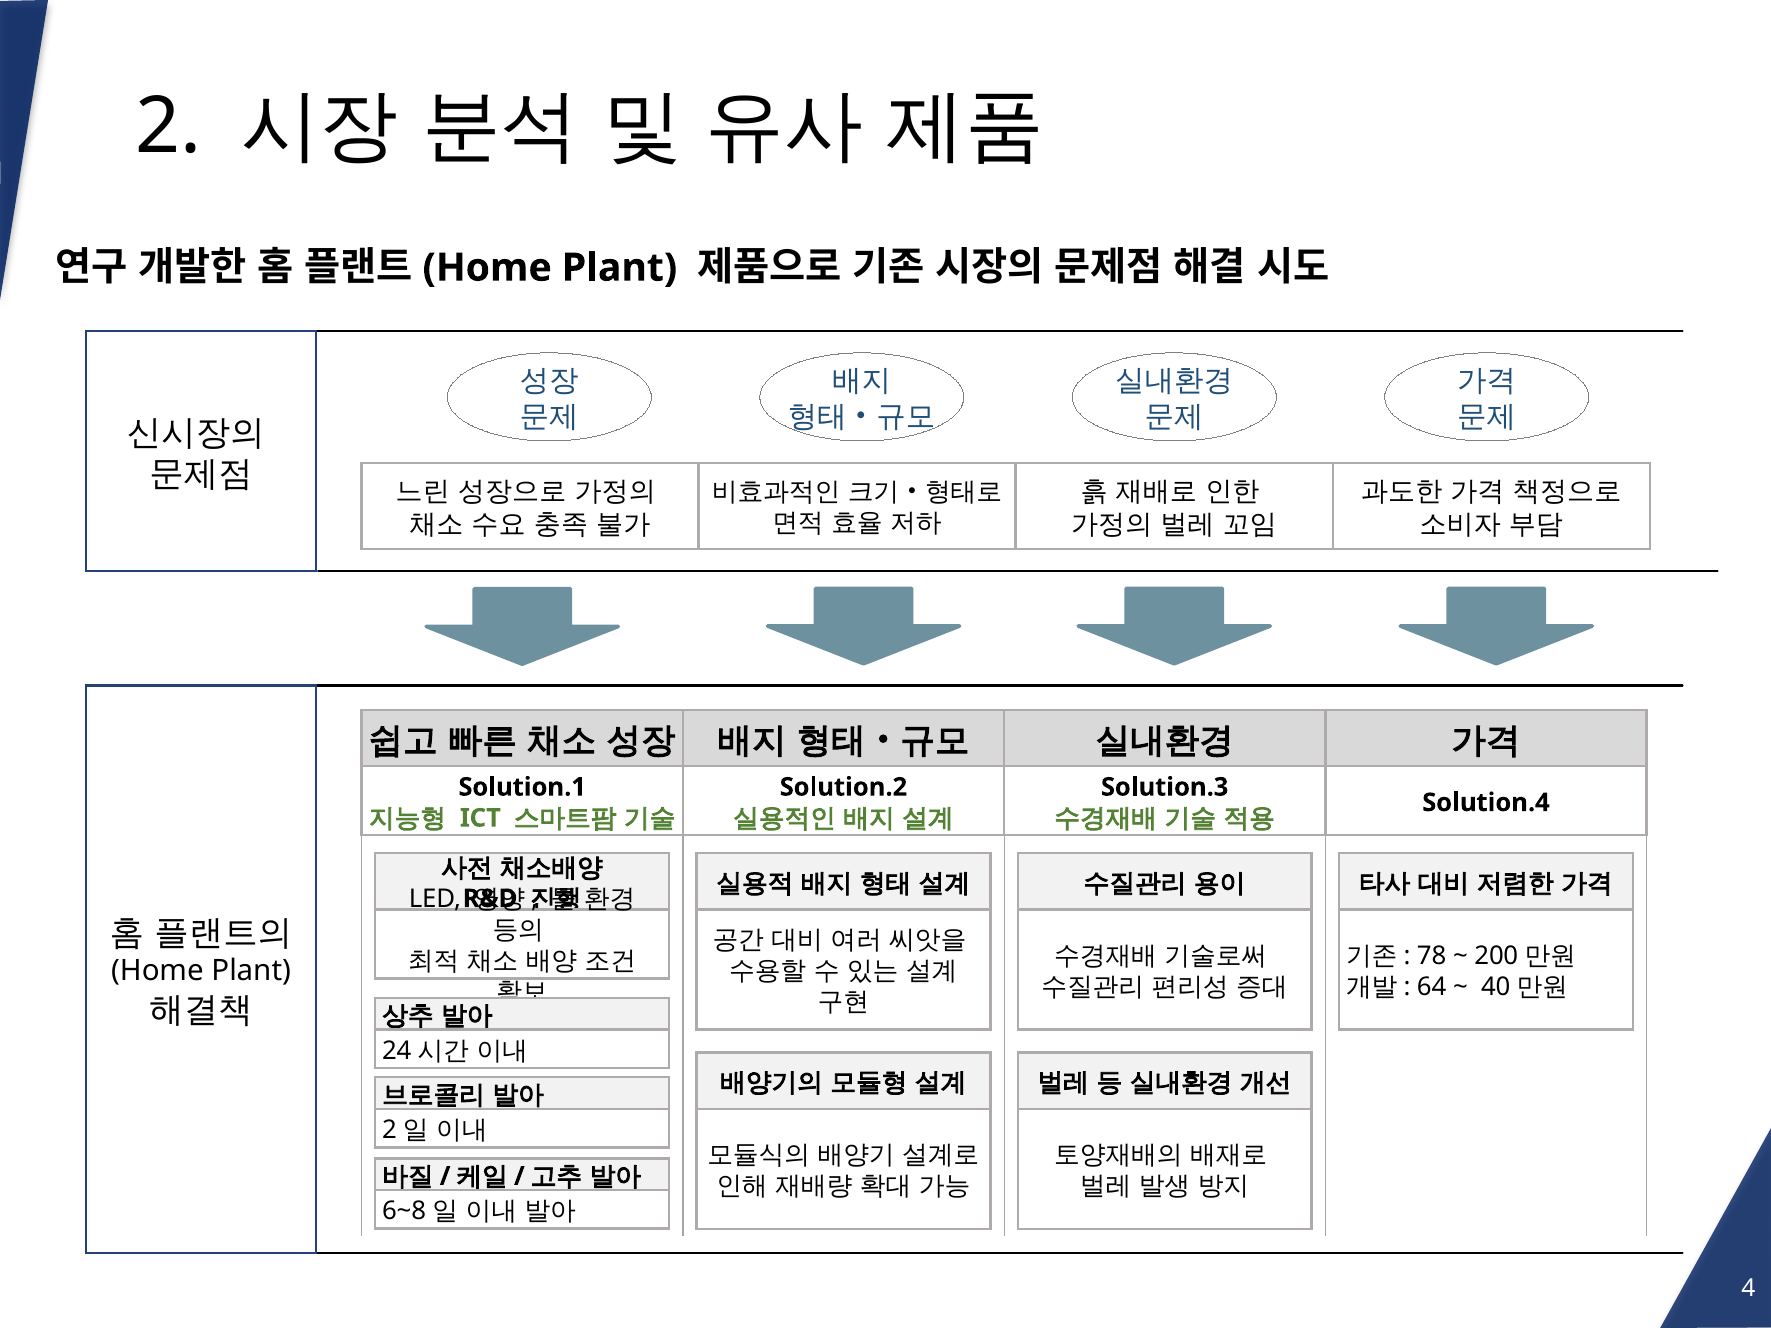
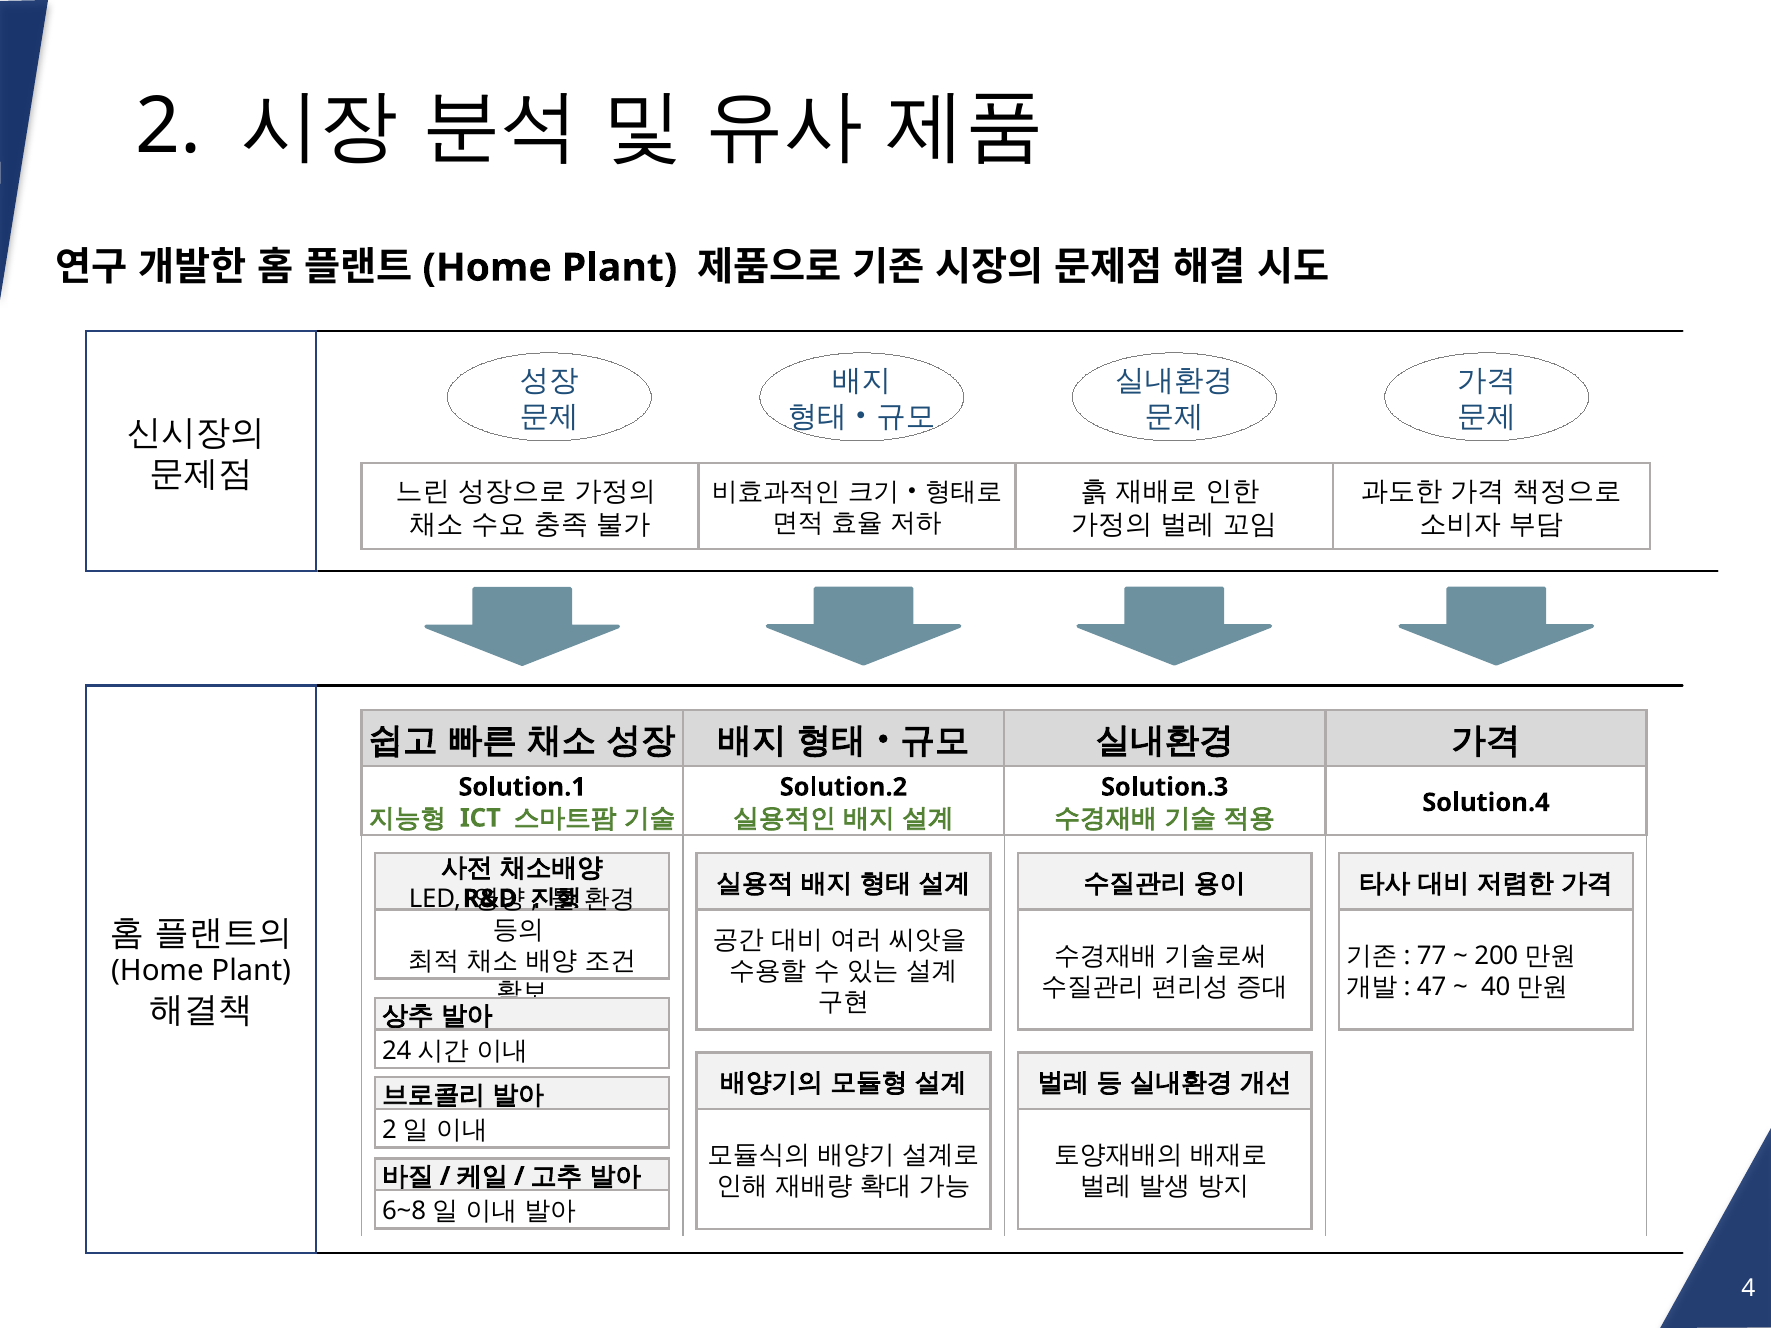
78: 78 -> 77 (1432, 956)
64: 64 -> 47 (1432, 987)
